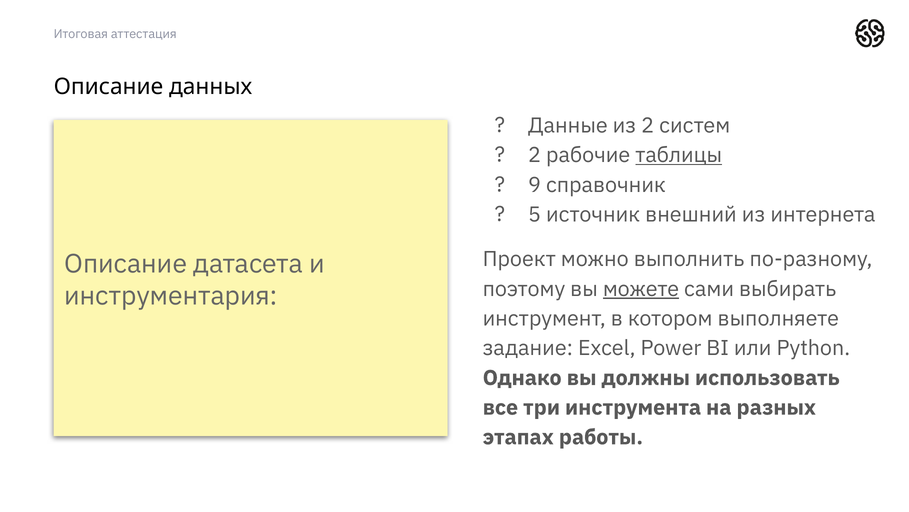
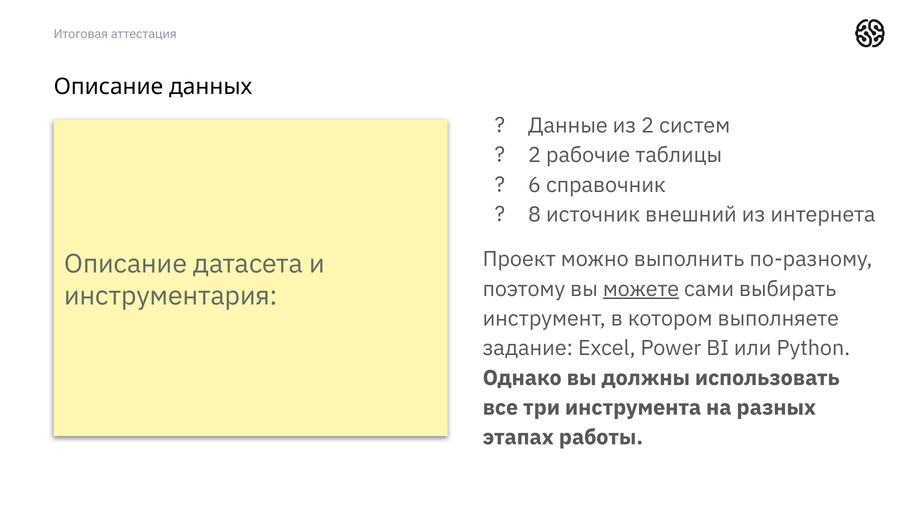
таблицы underline: present -> none (679, 155)
9: 9 -> 6 (535, 185)
5: 5 -> 8 (535, 214)
